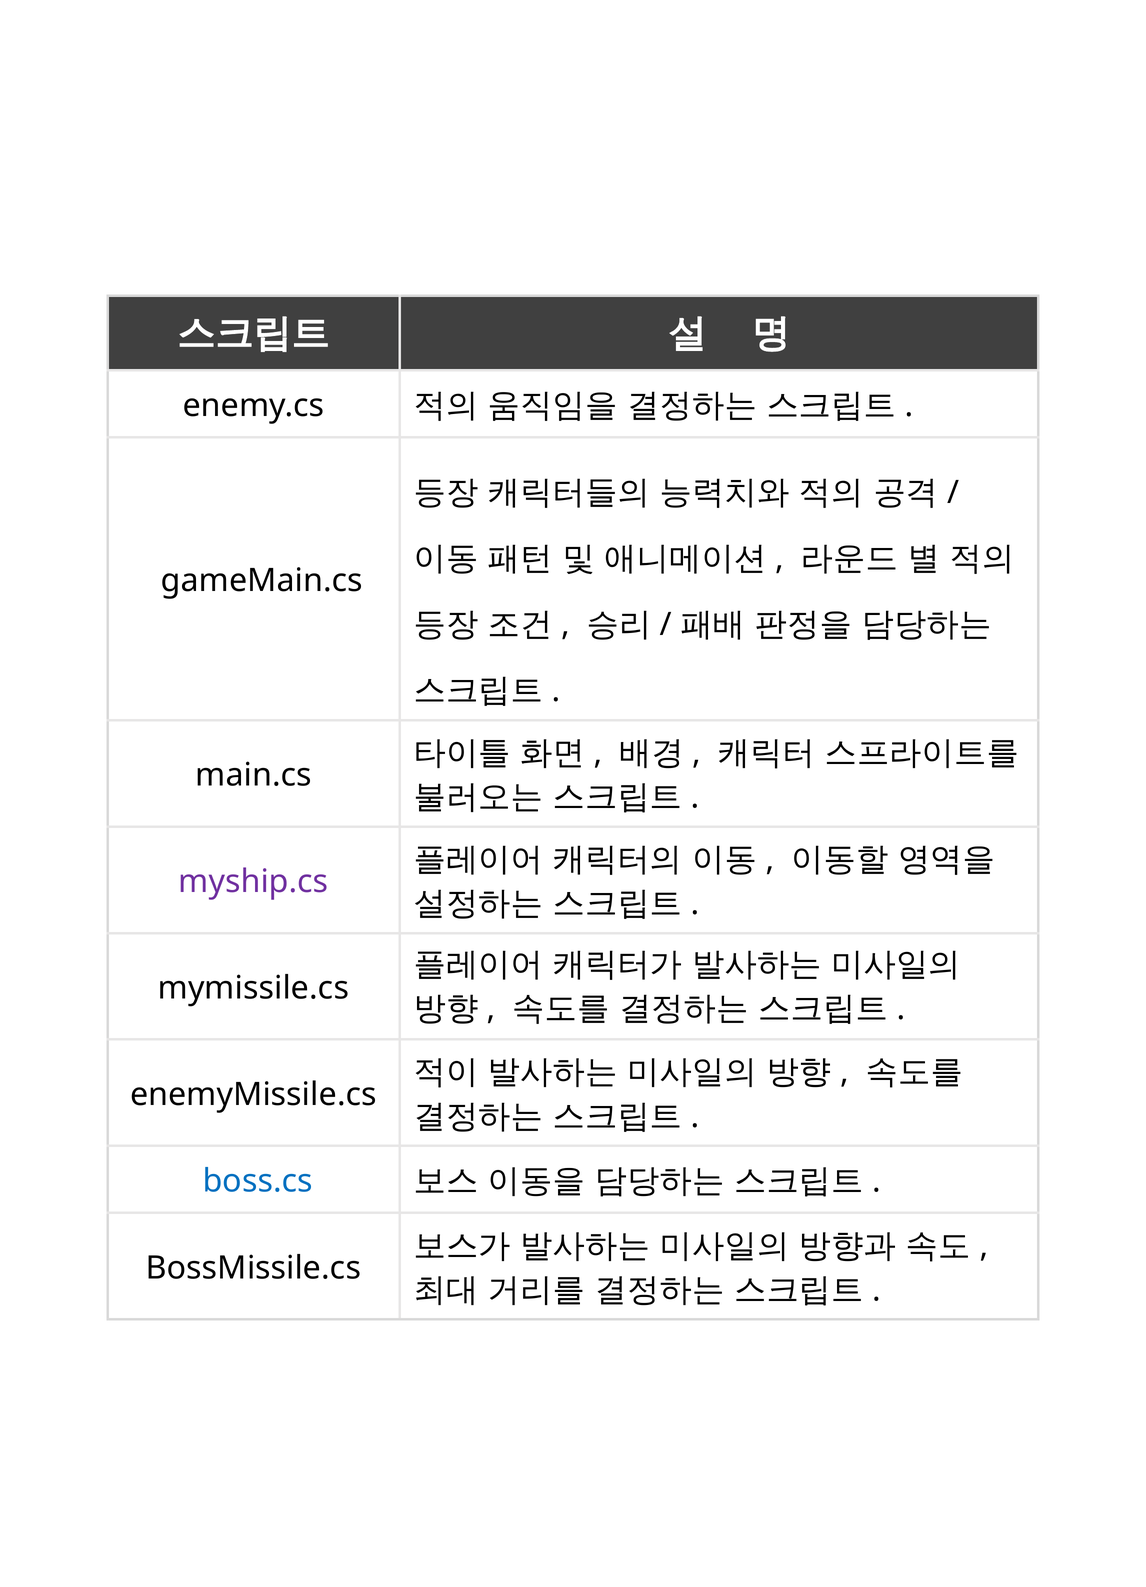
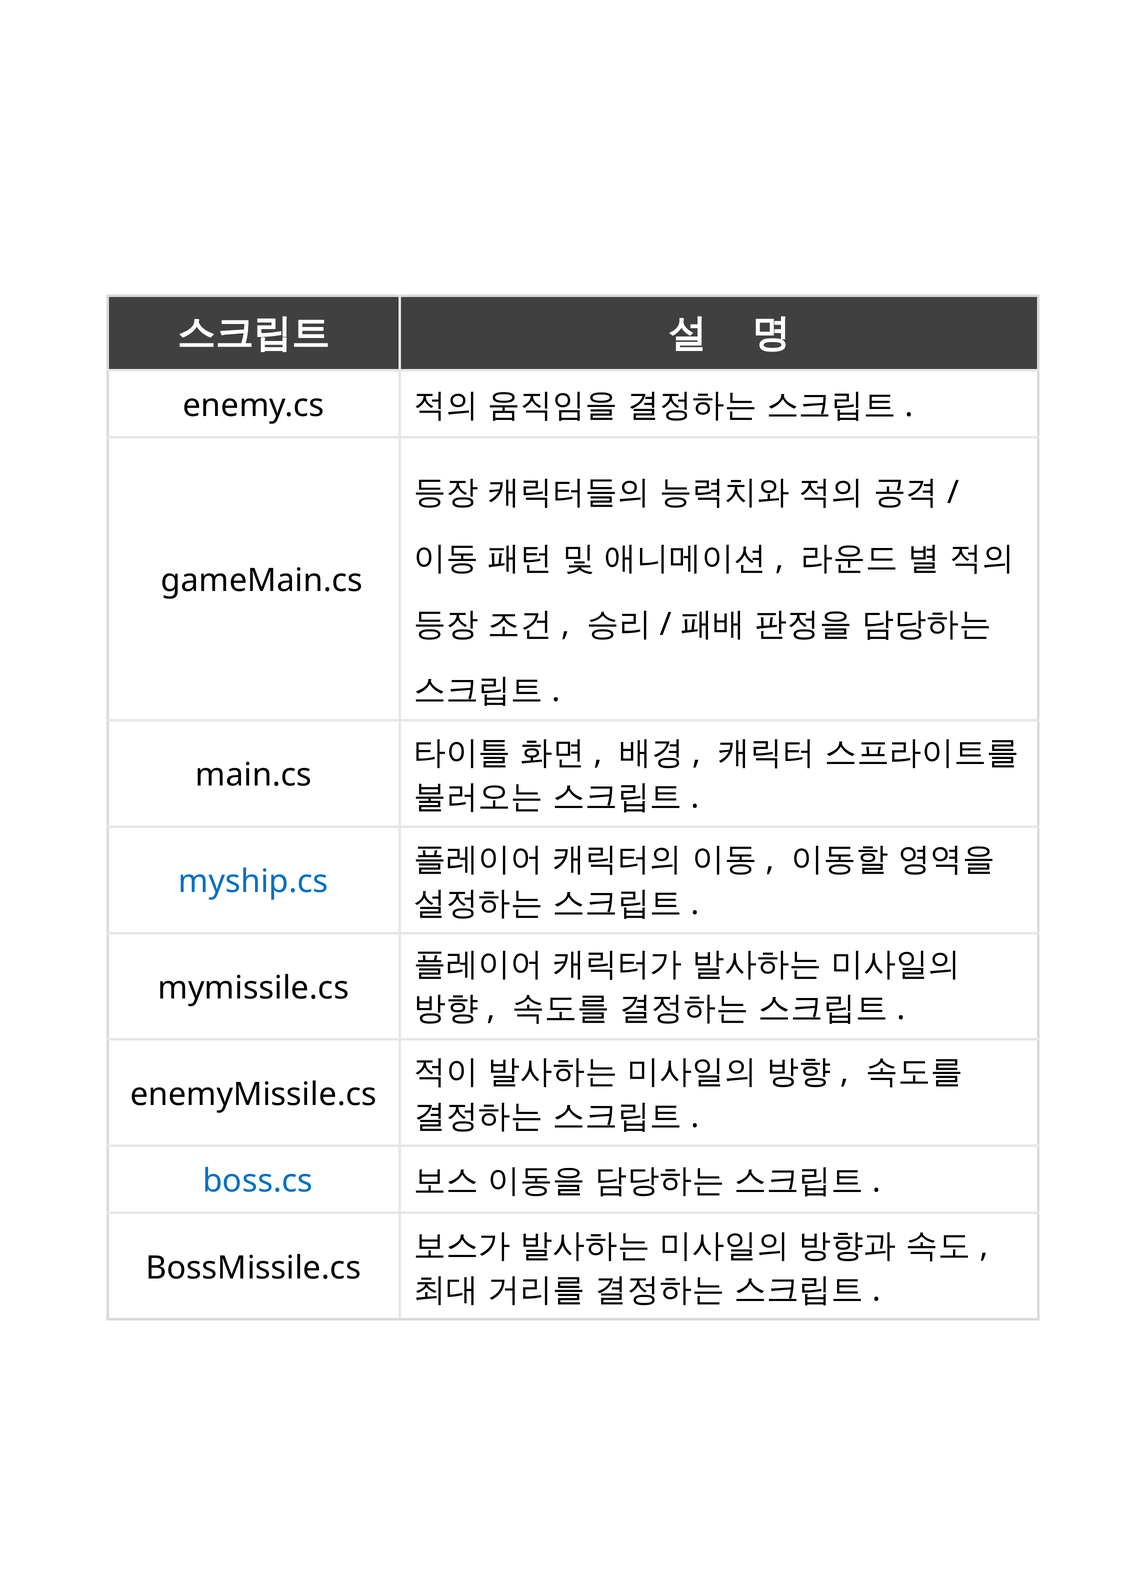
myship.cs colour: purple -> blue (253, 882)
